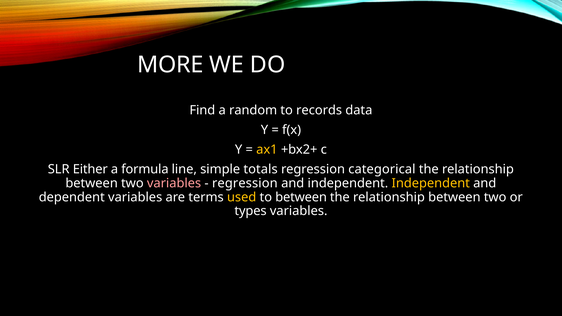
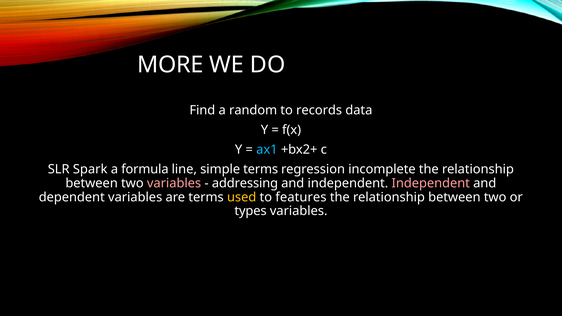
ax1 colour: yellow -> light blue (267, 150)
Either: Either -> Spark (90, 169)
simple totals: totals -> terms (261, 169)
categorical: categorical -> incomplete (382, 169)
regression: regression -> addressing (245, 183)
Independent colour: yellow -> pink (431, 183)
to between: between -> features (301, 197)
